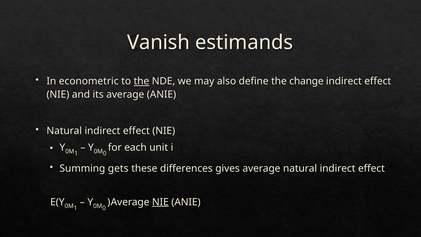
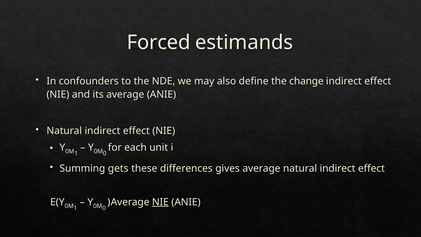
Vanish: Vanish -> Forced (159, 43)
econometric: econometric -> confounders (89, 81)
the underline: present -> none (141, 81)
